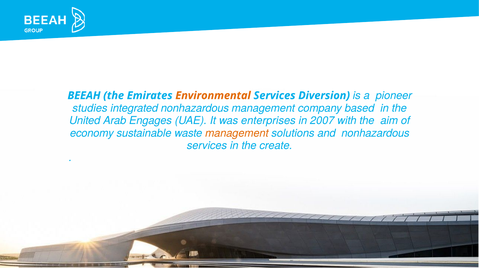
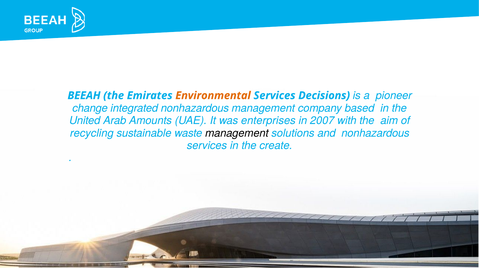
Diversion: Diversion -> Decisions (324, 95)
studies: studies -> change (90, 108)
Engages: Engages -> Amounts (151, 121)
economy: economy -> recycling (92, 133)
management colour: orange -> black (237, 133)
